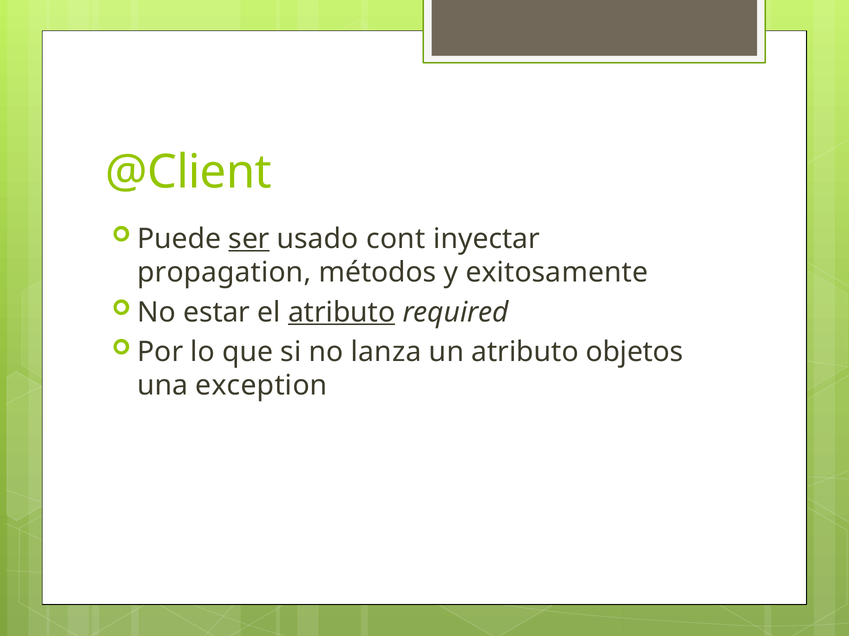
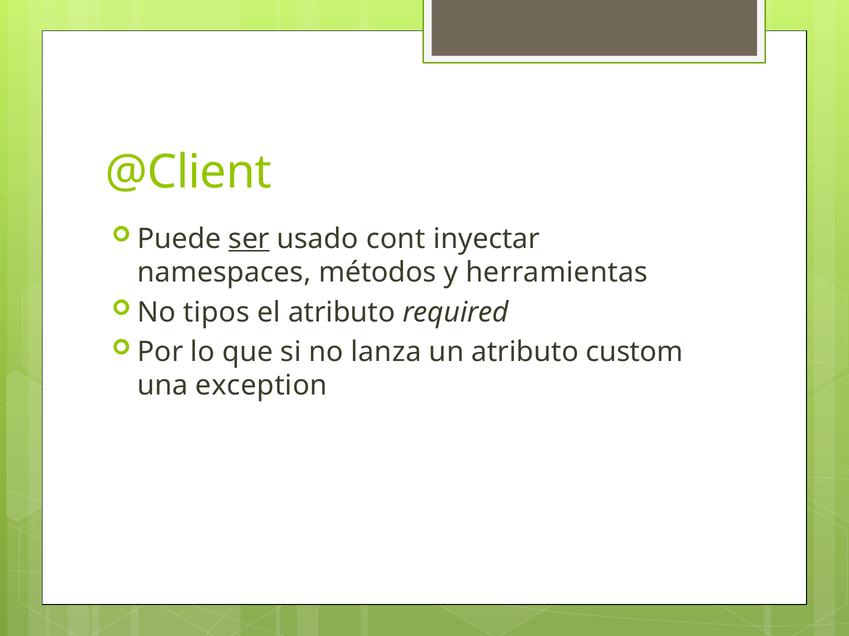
propagation: propagation -> namespaces (224, 273)
exitosamente: exitosamente -> herramientas (557, 273)
estar: estar -> tipos (217, 313)
atributo underline: present -> none (342, 313)
objetos: objetos -> custom (635, 352)
